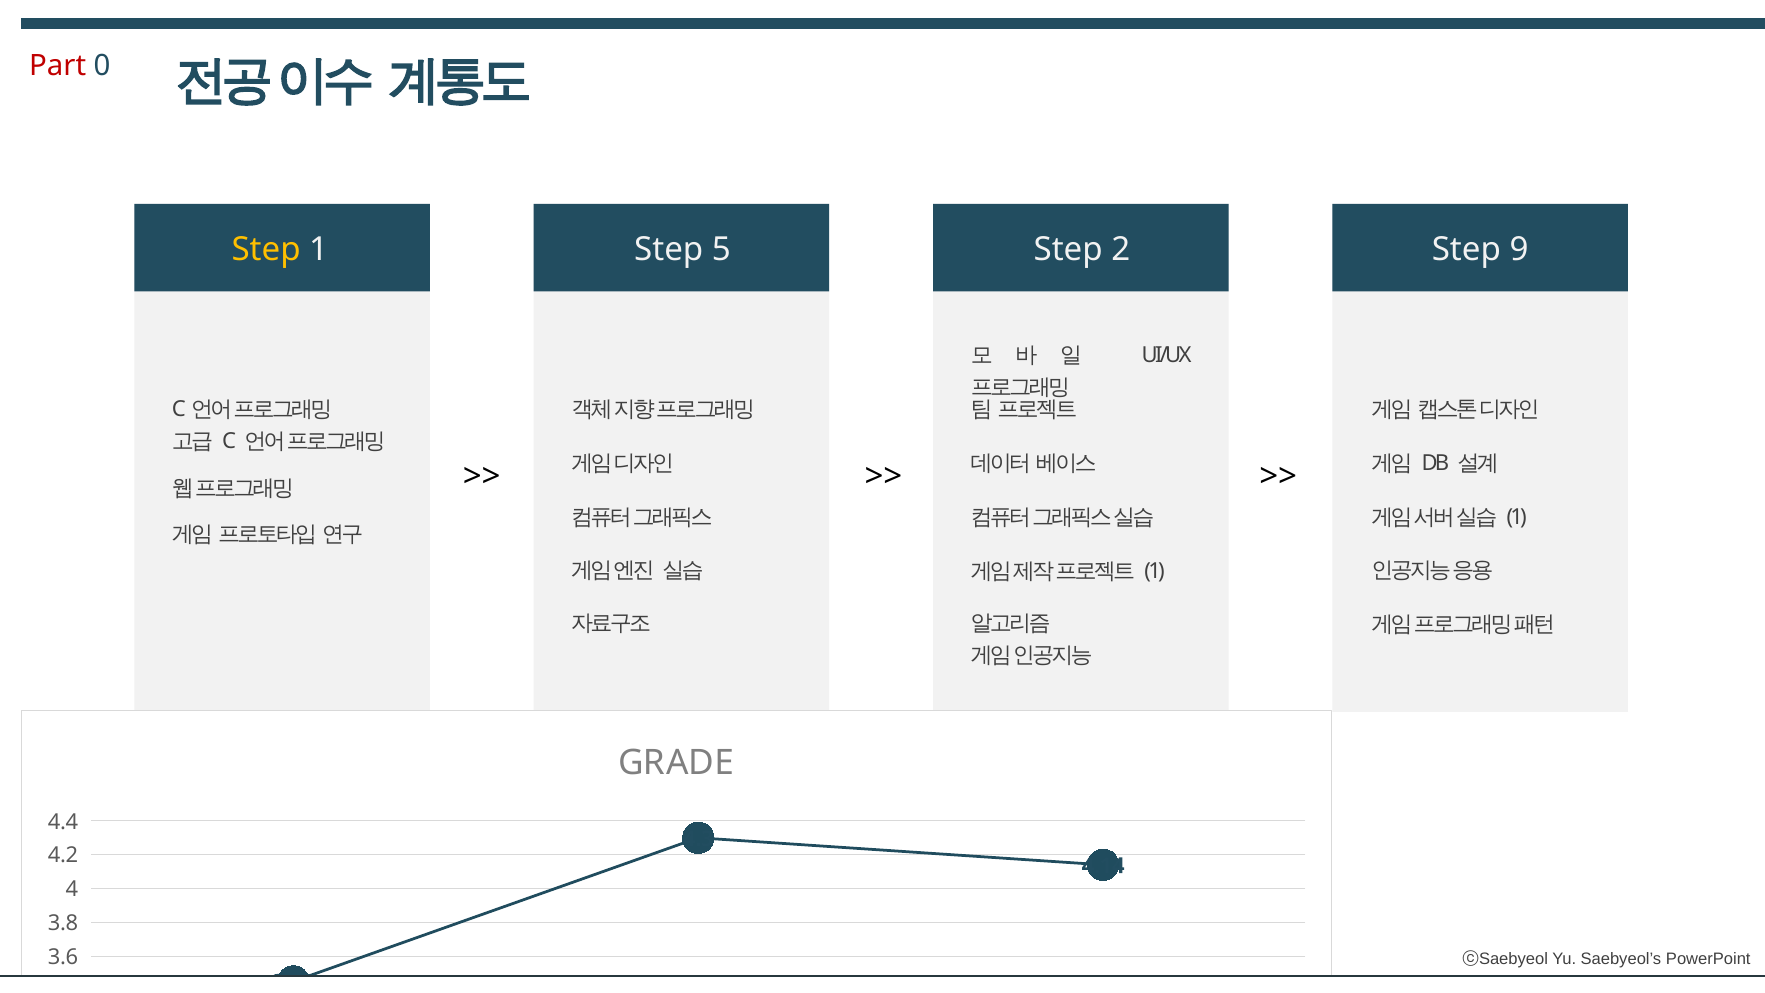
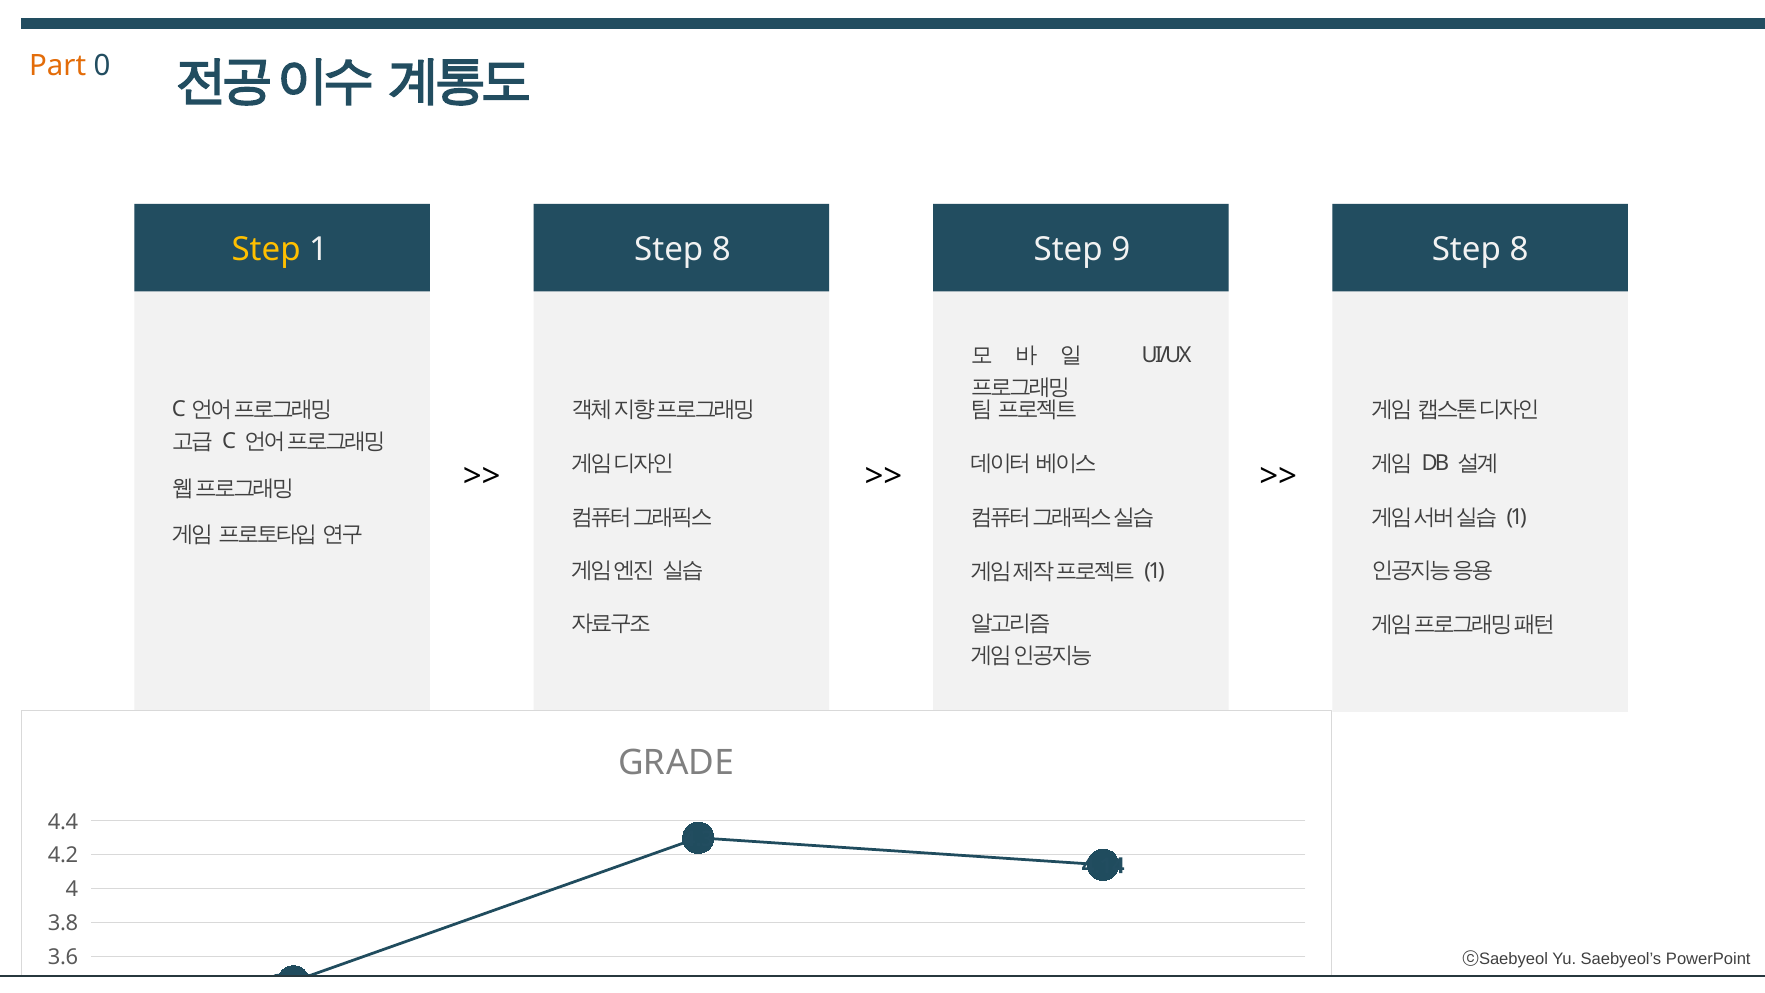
Part colour: red -> orange (58, 66)
1 Step 5: 5 -> 8 (721, 249)
Step 2: 2 -> 9 (1121, 249)
9: 9 -> 8 (1519, 249)
